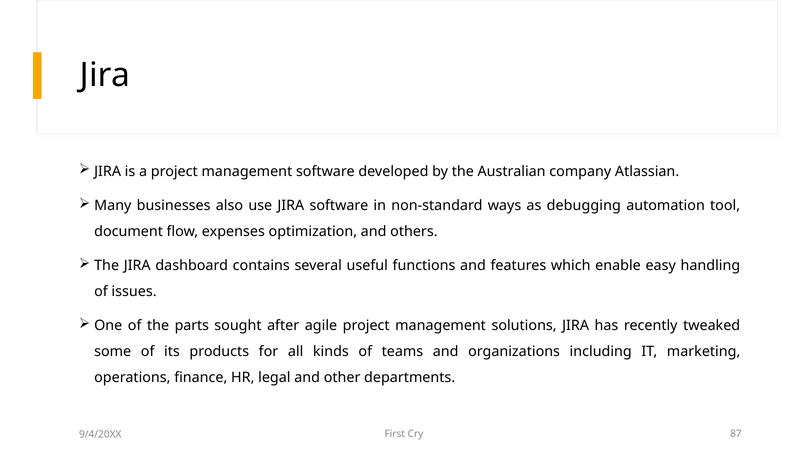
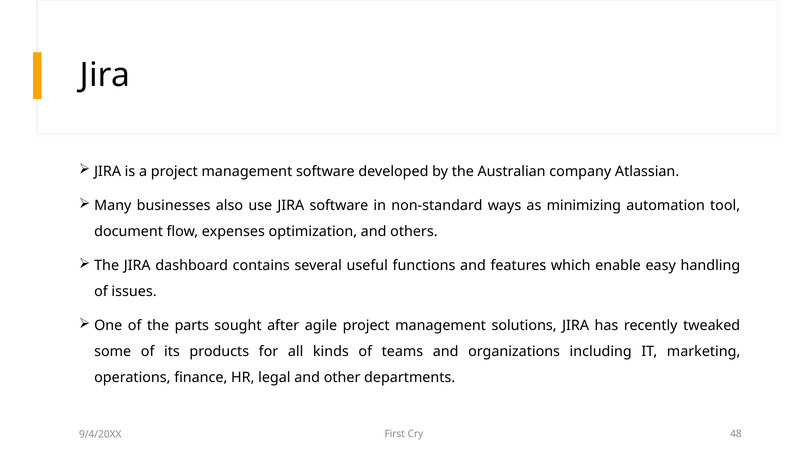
debugging: debugging -> minimizing (584, 205)
87: 87 -> 48 (736, 433)
